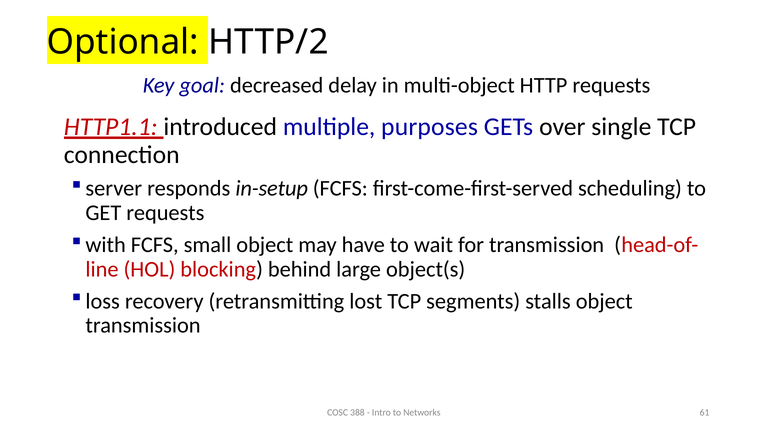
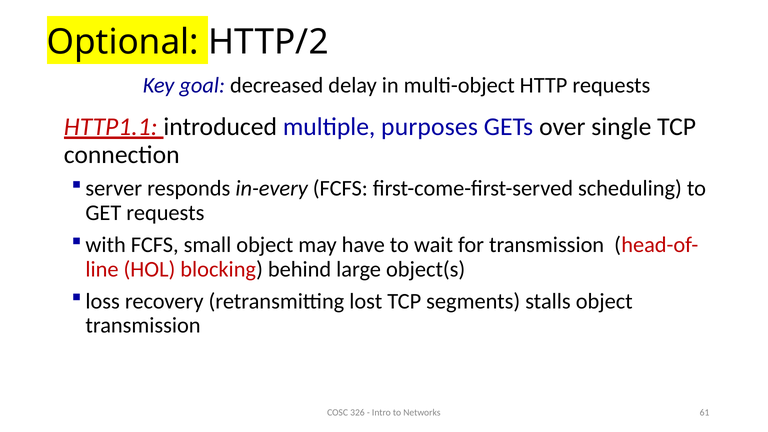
in-setup: in-setup -> in-every (272, 189)
388: 388 -> 326 (357, 412)
